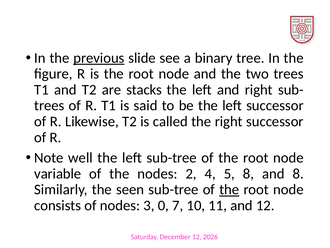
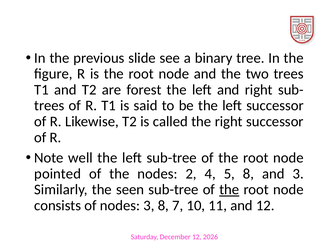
previous underline: present -> none (99, 58)
stacks: stacks -> forest (144, 90)
variable: variable -> pointed (58, 173)
and 8: 8 -> 3 (298, 173)
3 0: 0 -> 8 (163, 205)
